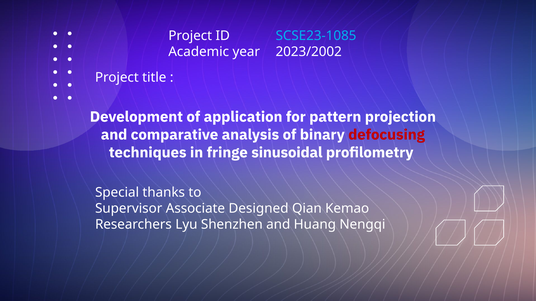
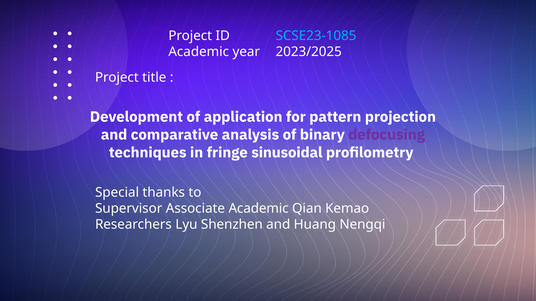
2023/2002: 2023/2002 -> 2023/2025 (309, 52)
defocusing colour: red -> purple (387, 135)
Associate Designed: Designed -> Academic (259, 209)
